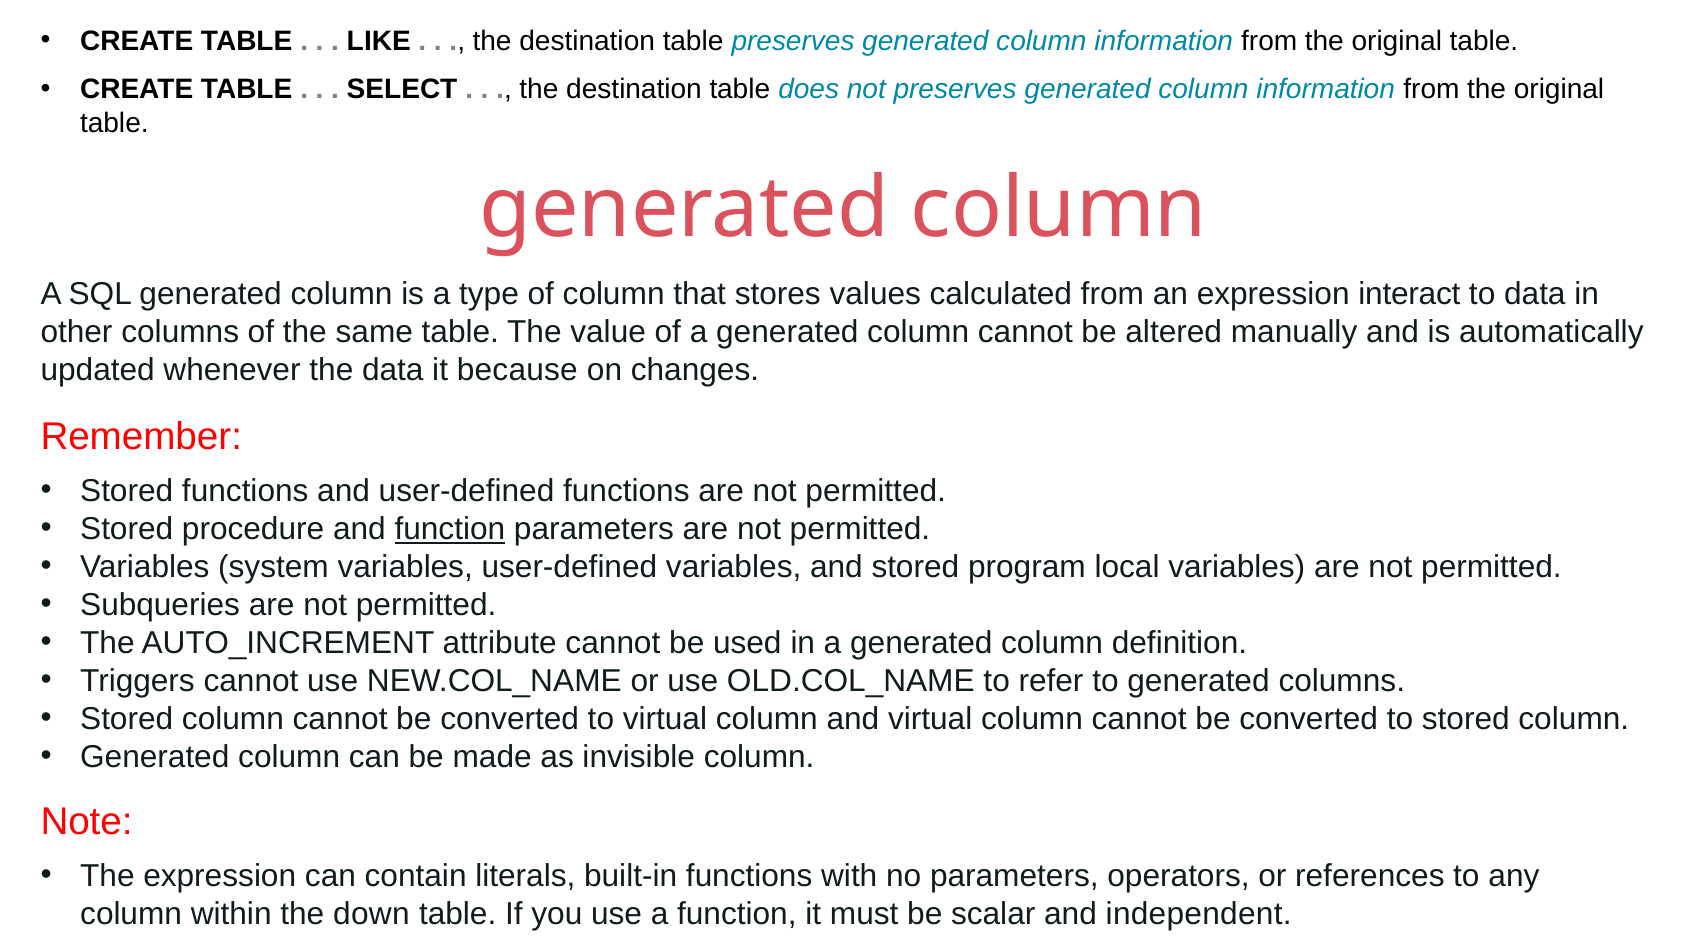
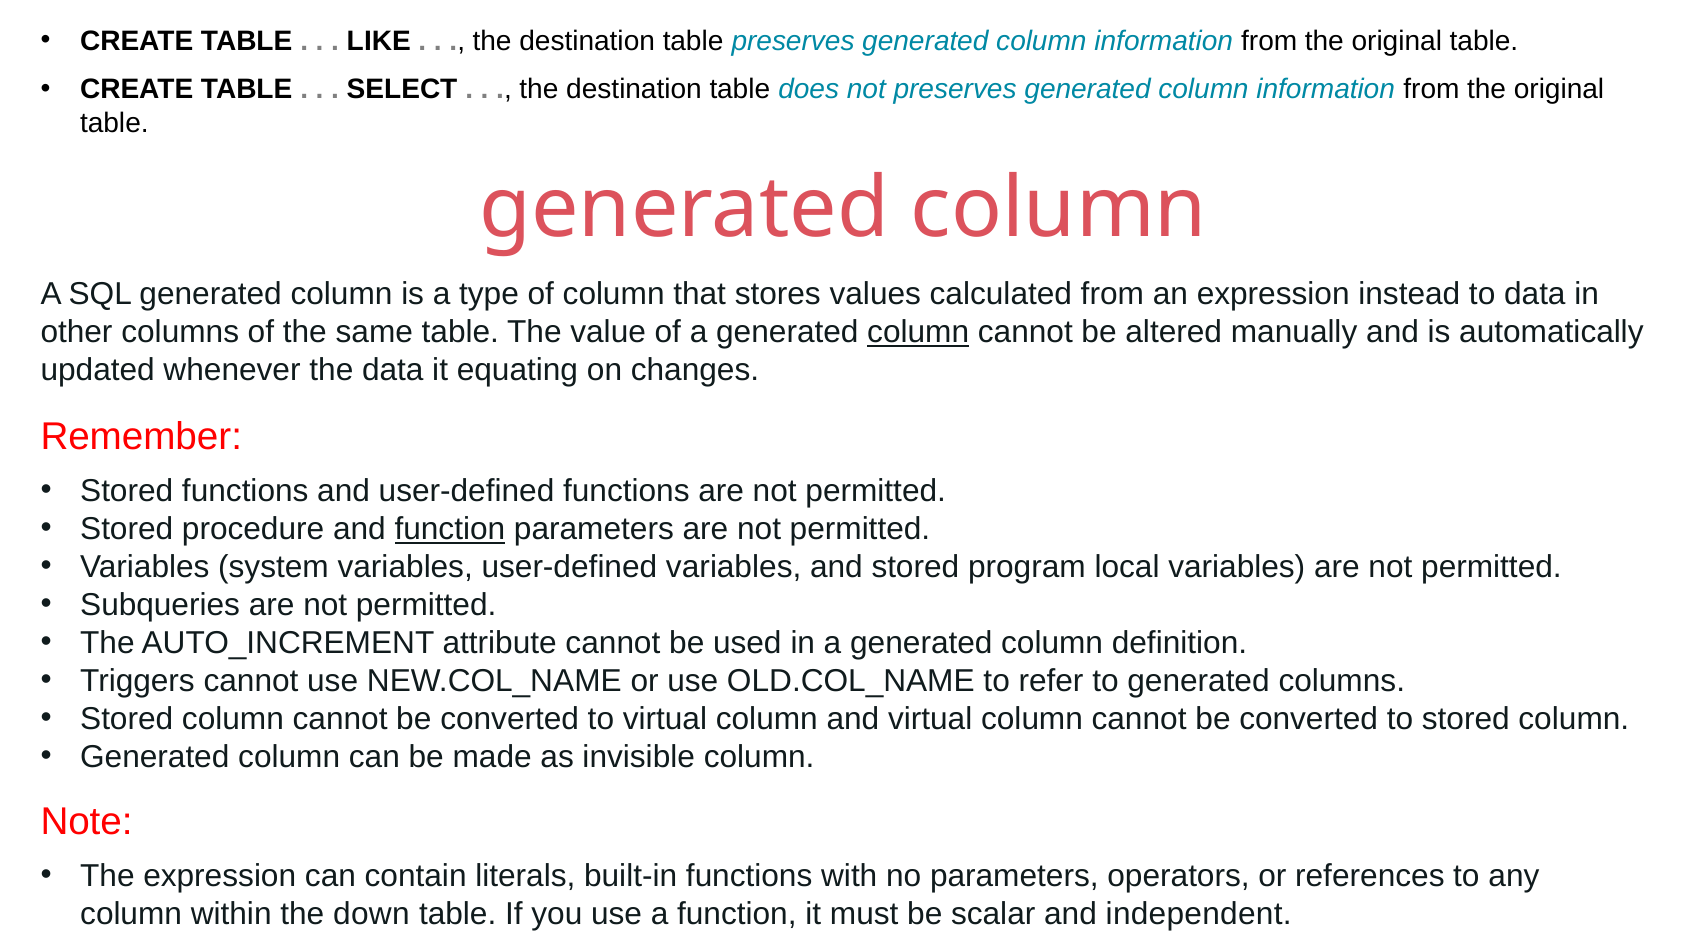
interact: interact -> instead (1409, 294)
column underline: none -> present (918, 332)
because: because -> equating (517, 370)
